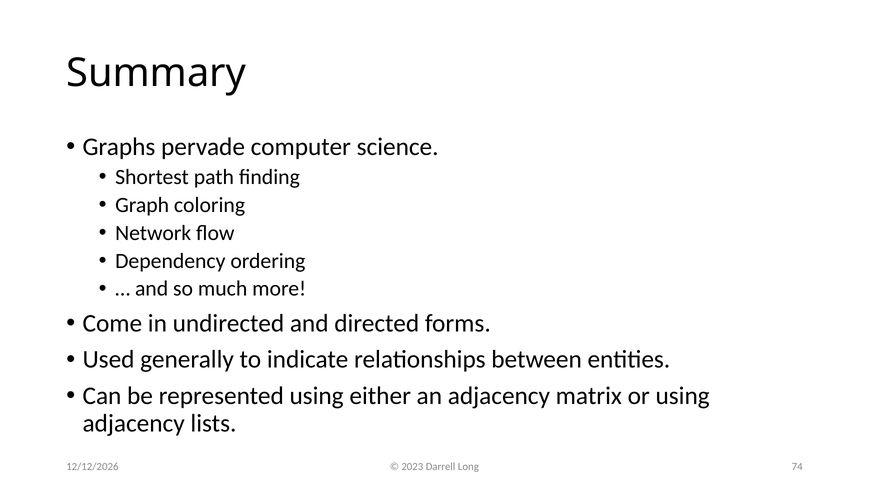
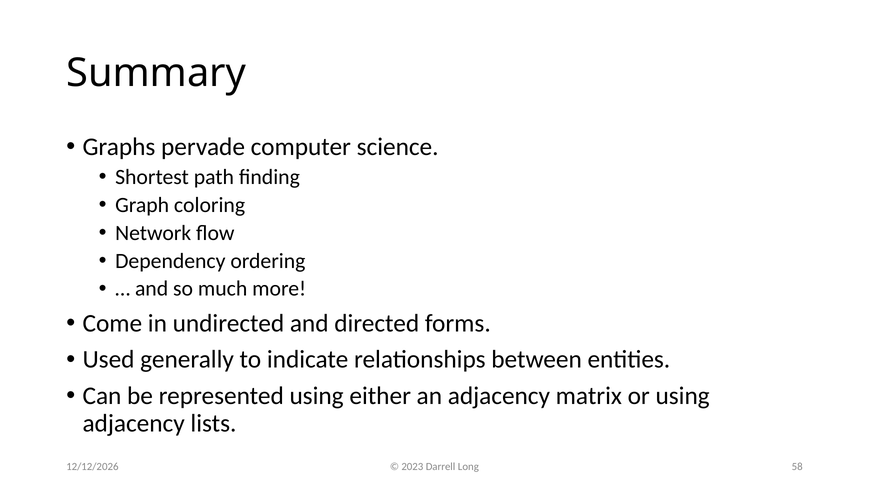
74: 74 -> 58 (797, 467)
